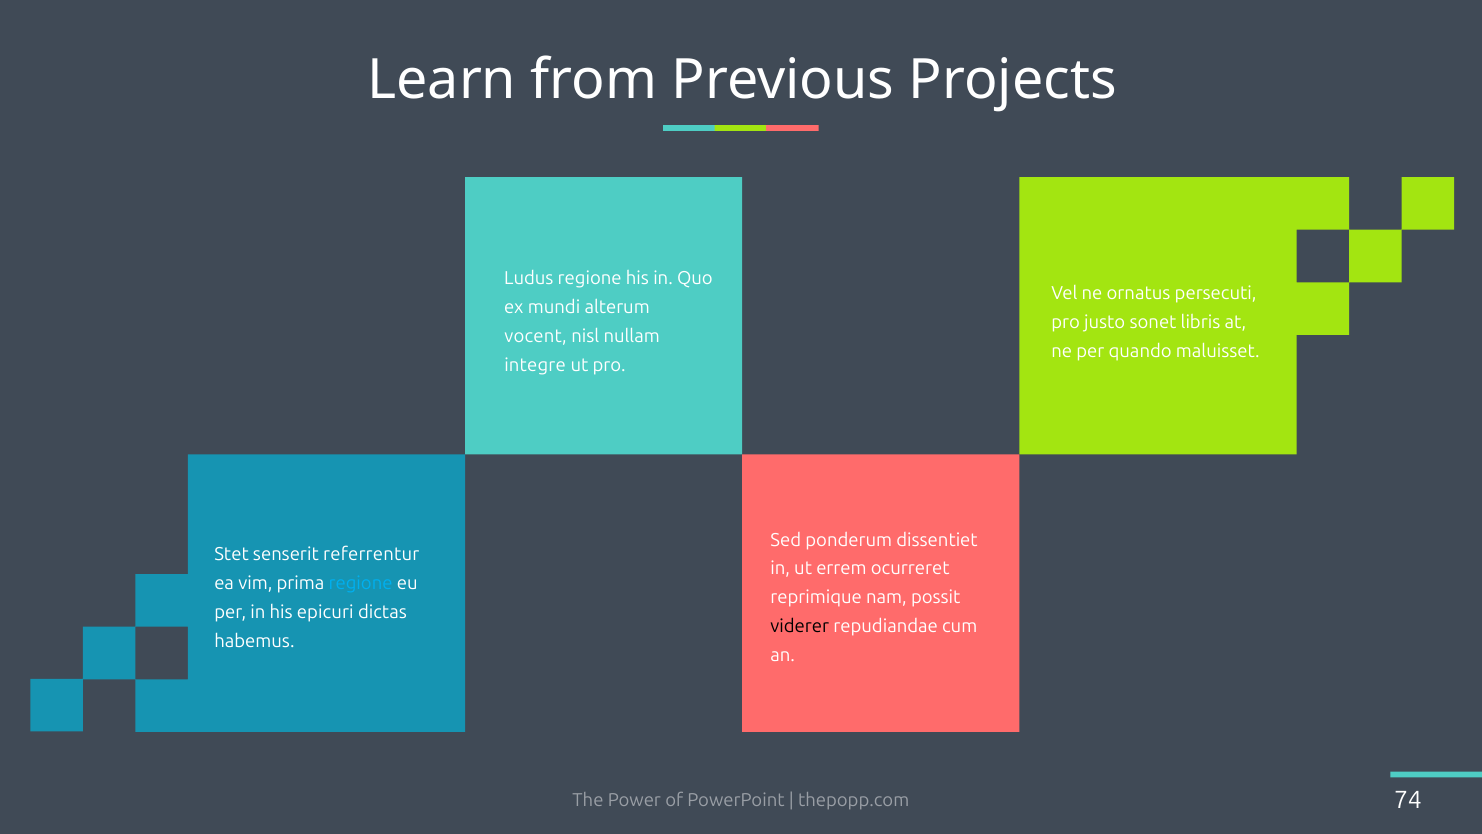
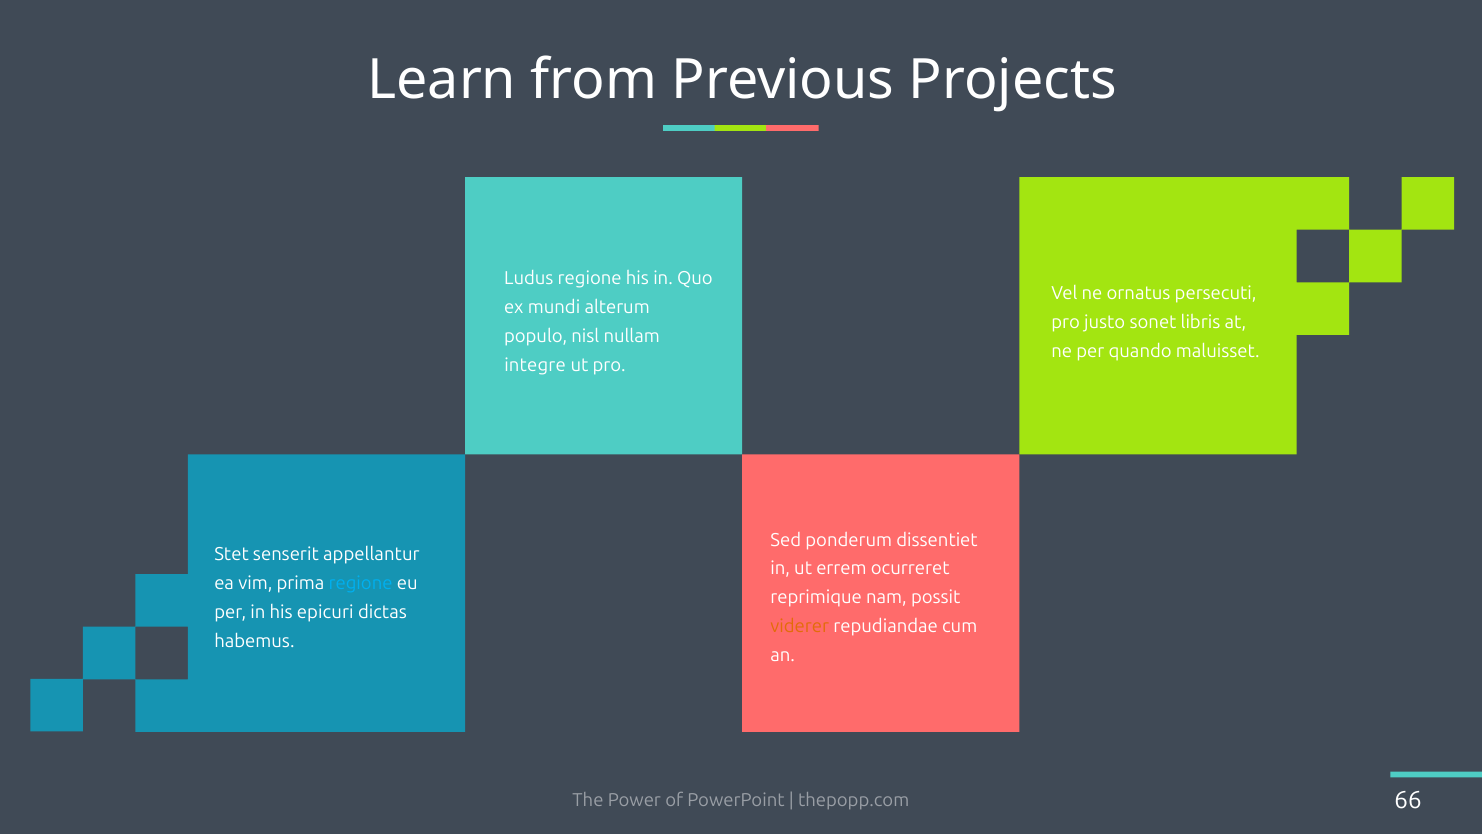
vocent: vocent -> populo (536, 336)
referrentur: referrentur -> appellantur (371, 554)
viderer colour: black -> orange (800, 626)
74: 74 -> 66 (1408, 799)
